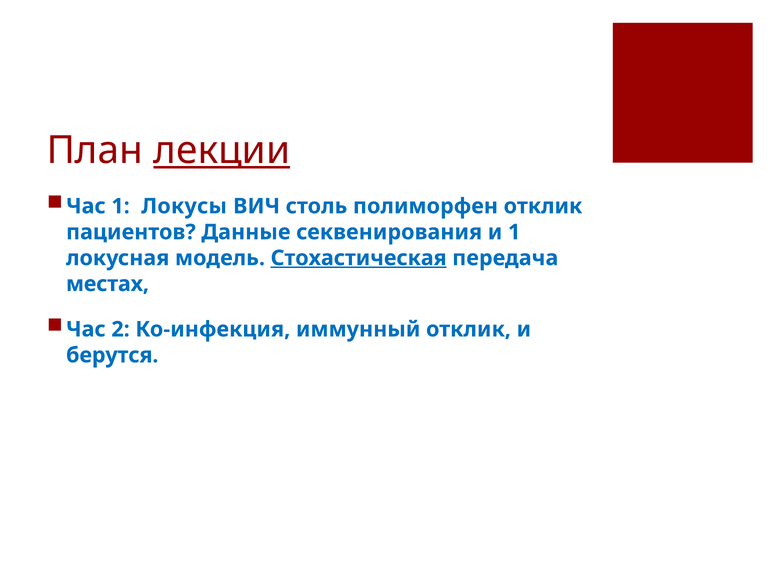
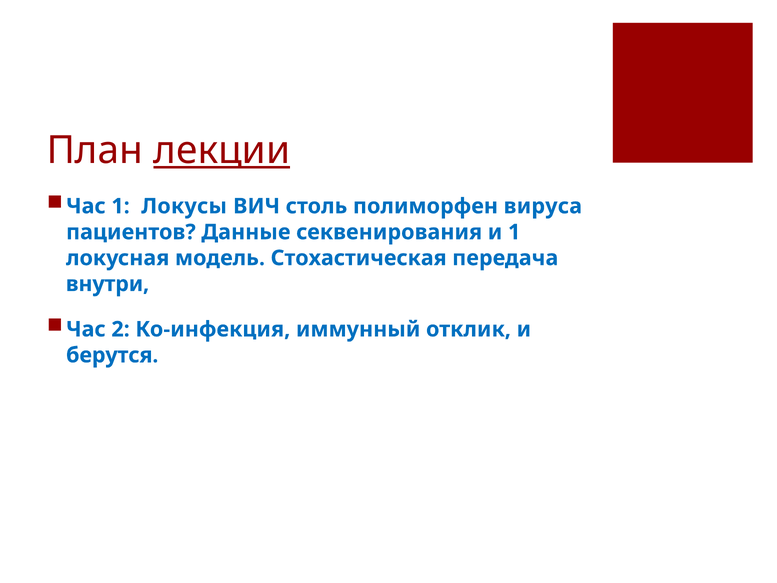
полиморфен отклик: отклик -> вируса (543, 206)
Стохастическая underline: present -> none (359, 258)
местах: местах -> внутри (107, 284)
